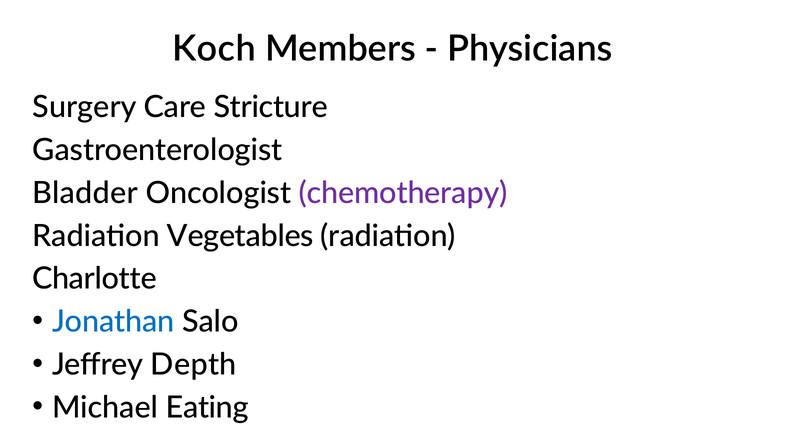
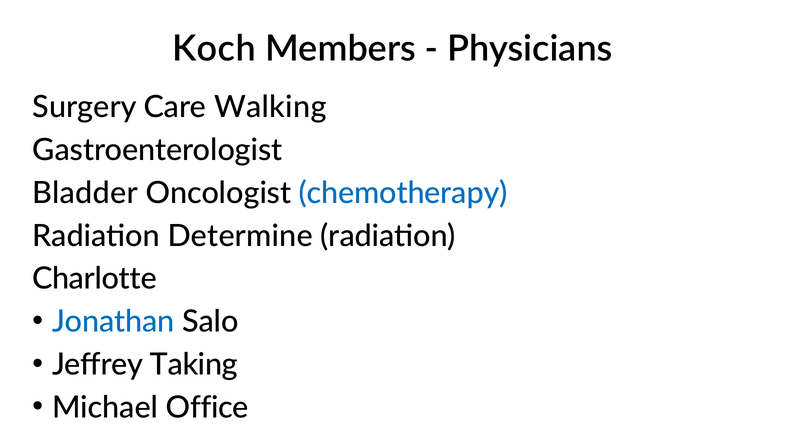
Stricture: Stricture -> Walking (270, 107)
chemotherapy colour: purple -> blue (403, 193)
Vegetables: Vegetables -> Determine (240, 236)
Depth: Depth -> Taking (194, 364)
Eating: Eating -> Office (207, 407)
